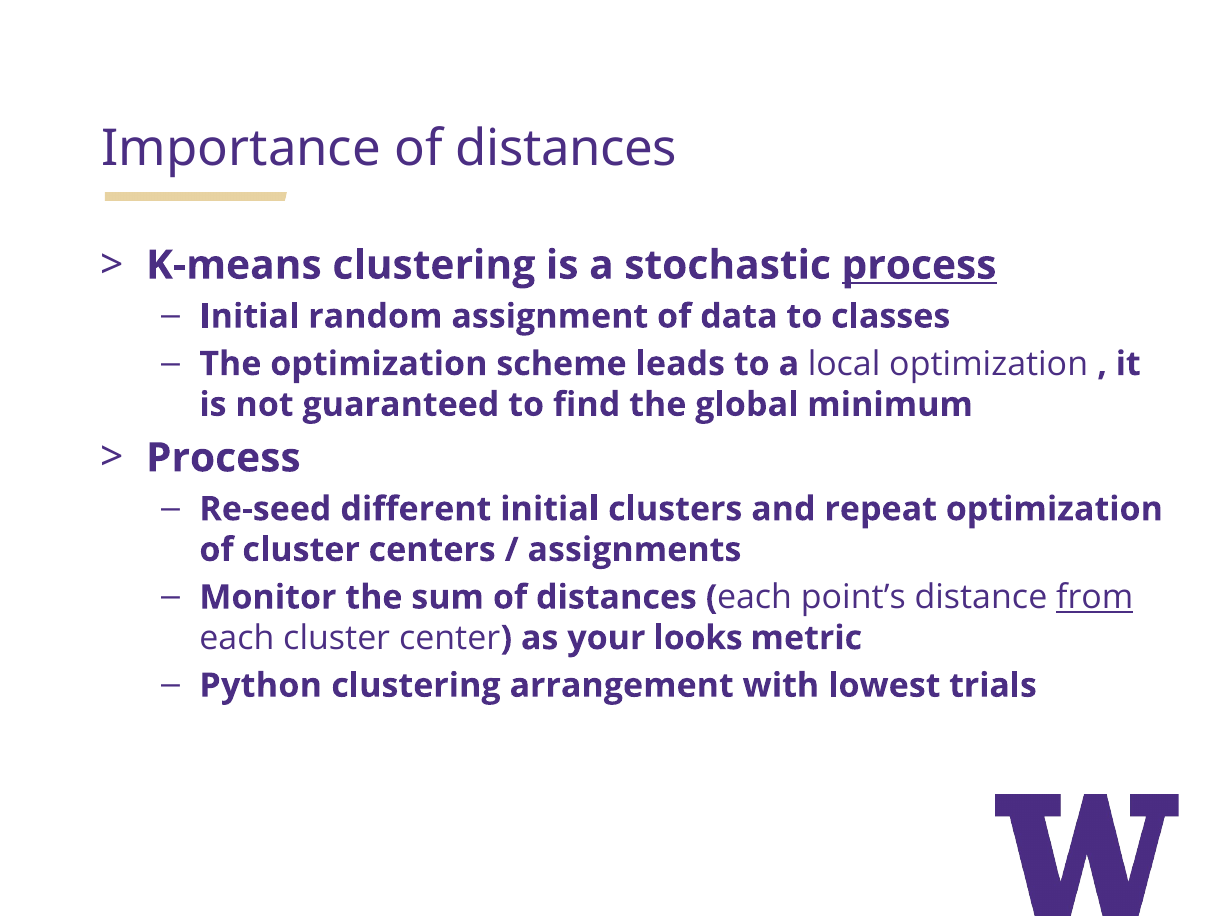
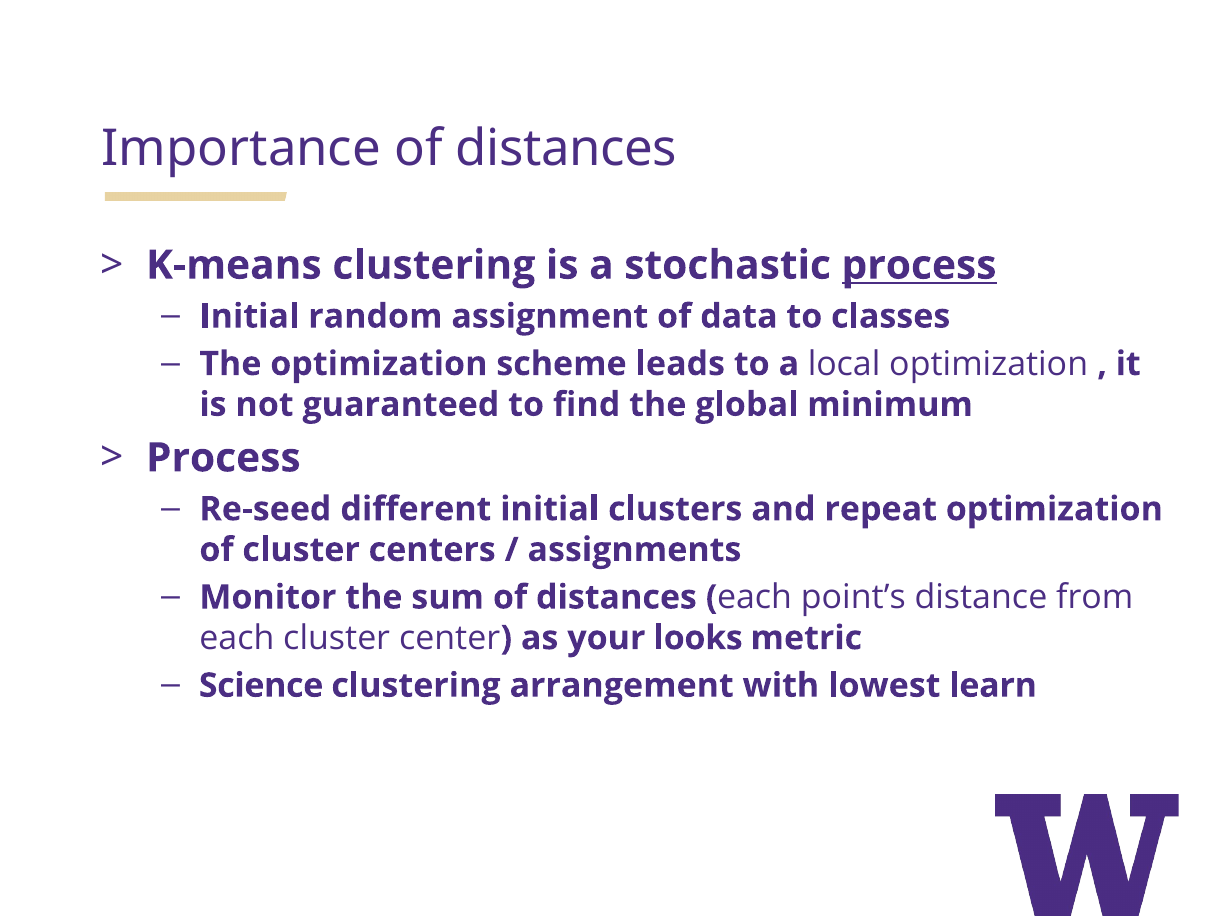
from underline: present -> none (1095, 598)
Python: Python -> Science (261, 686)
trials: trials -> learn (993, 686)
